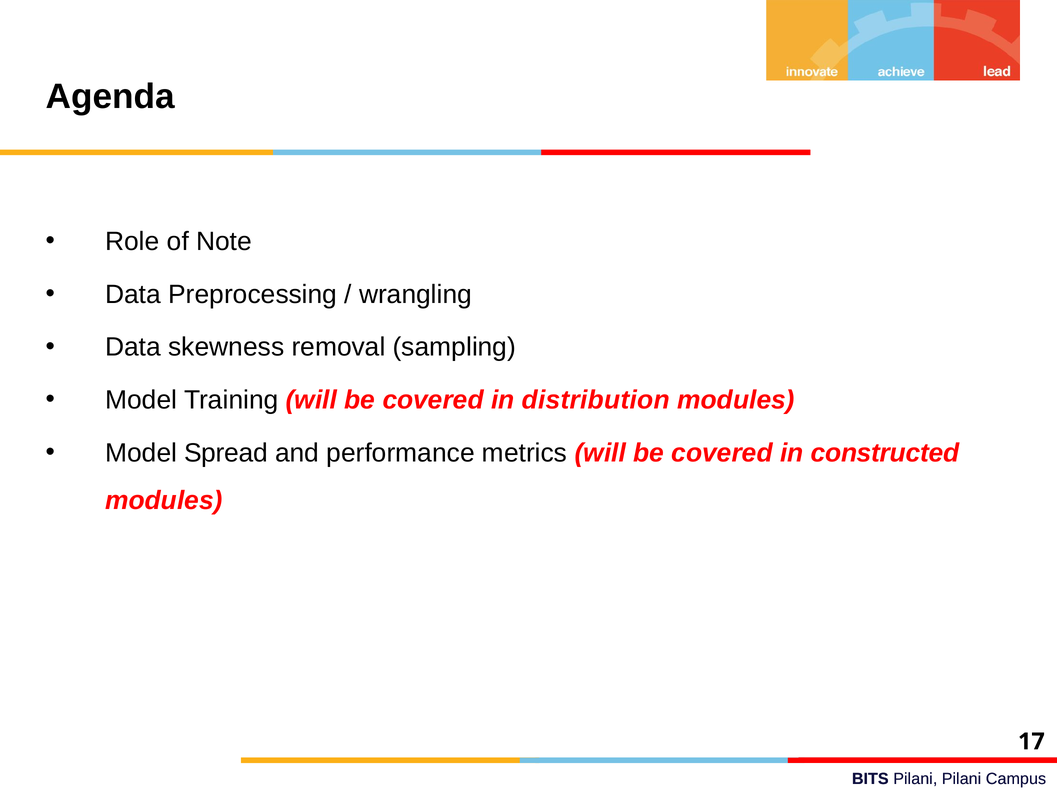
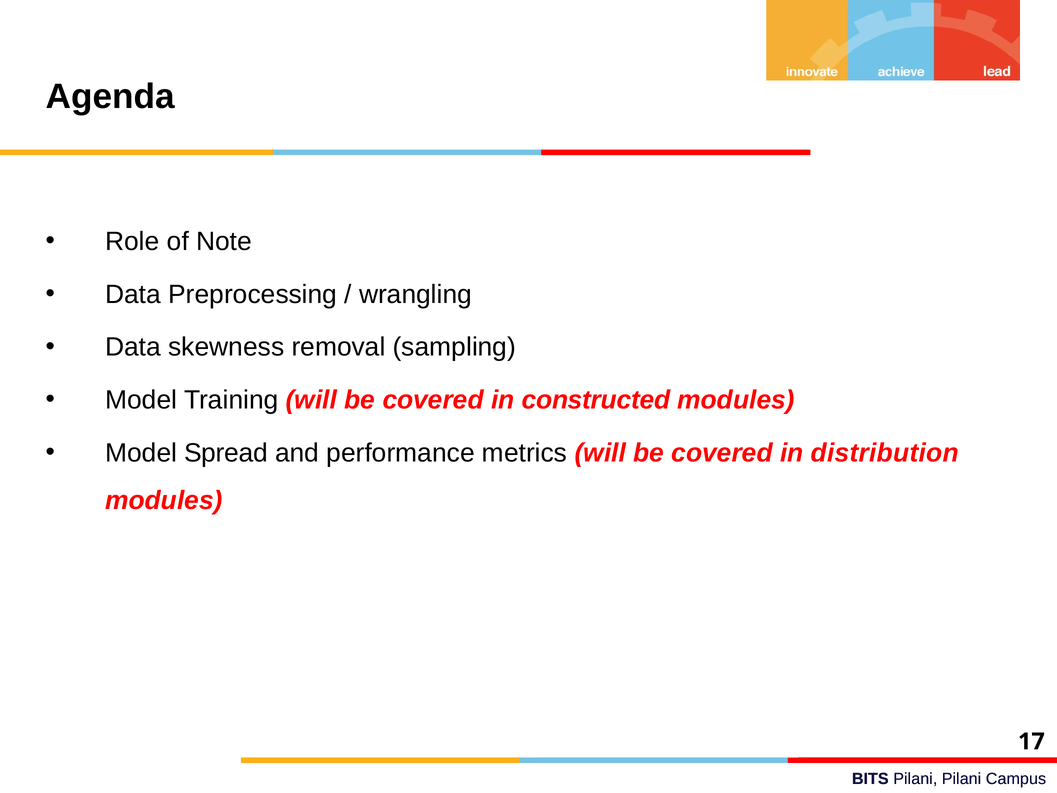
distribution: distribution -> constructed (596, 400)
constructed: constructed -> distribution (885, 453)
